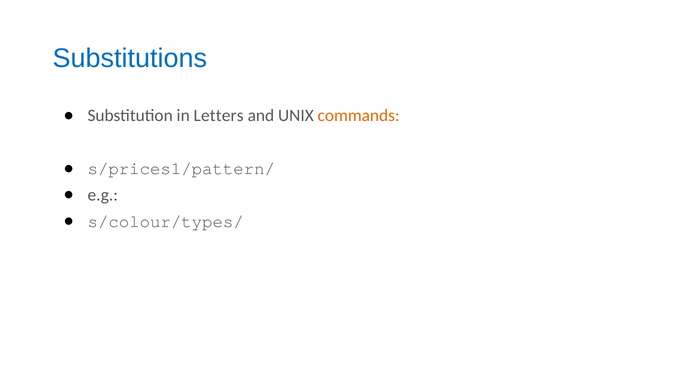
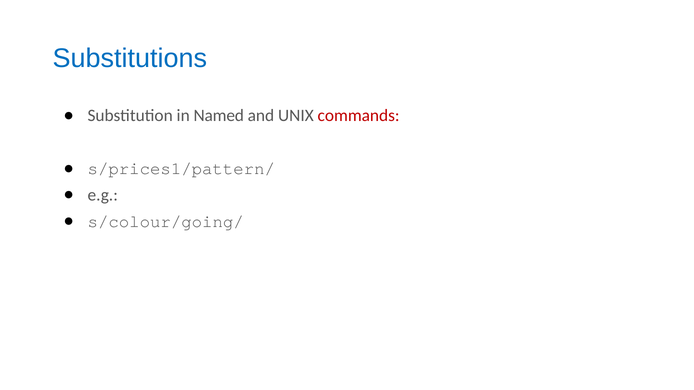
Letters: Letters -> Named (219, 116)
commands colour: orange -> red (359, 116)
s/colour/types/: s/colour/types/ -> s/colour/going/ (166, 222)
